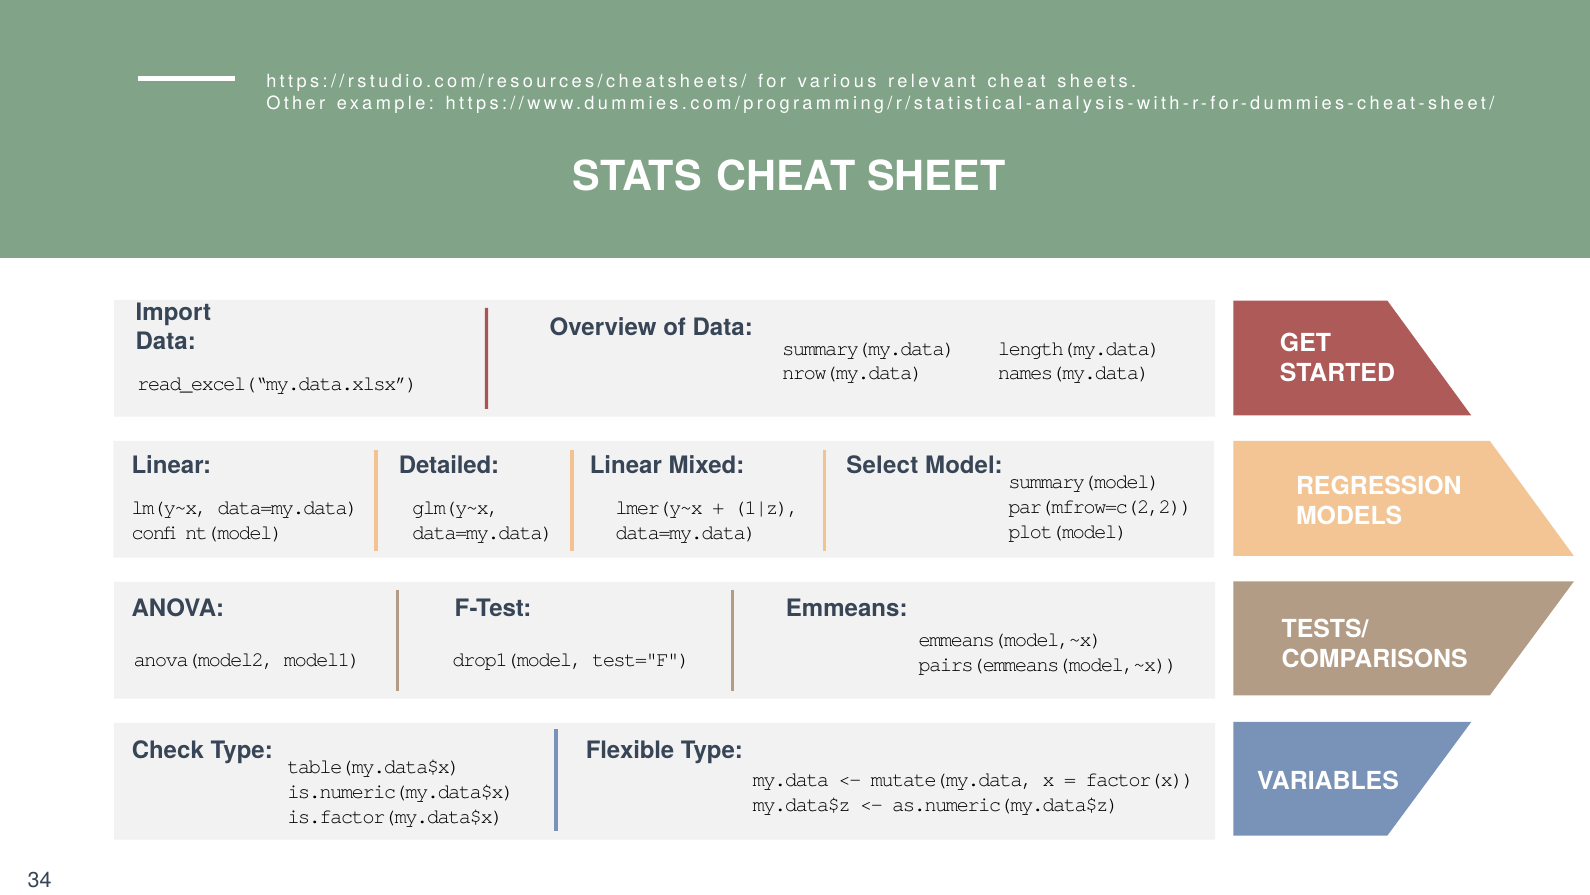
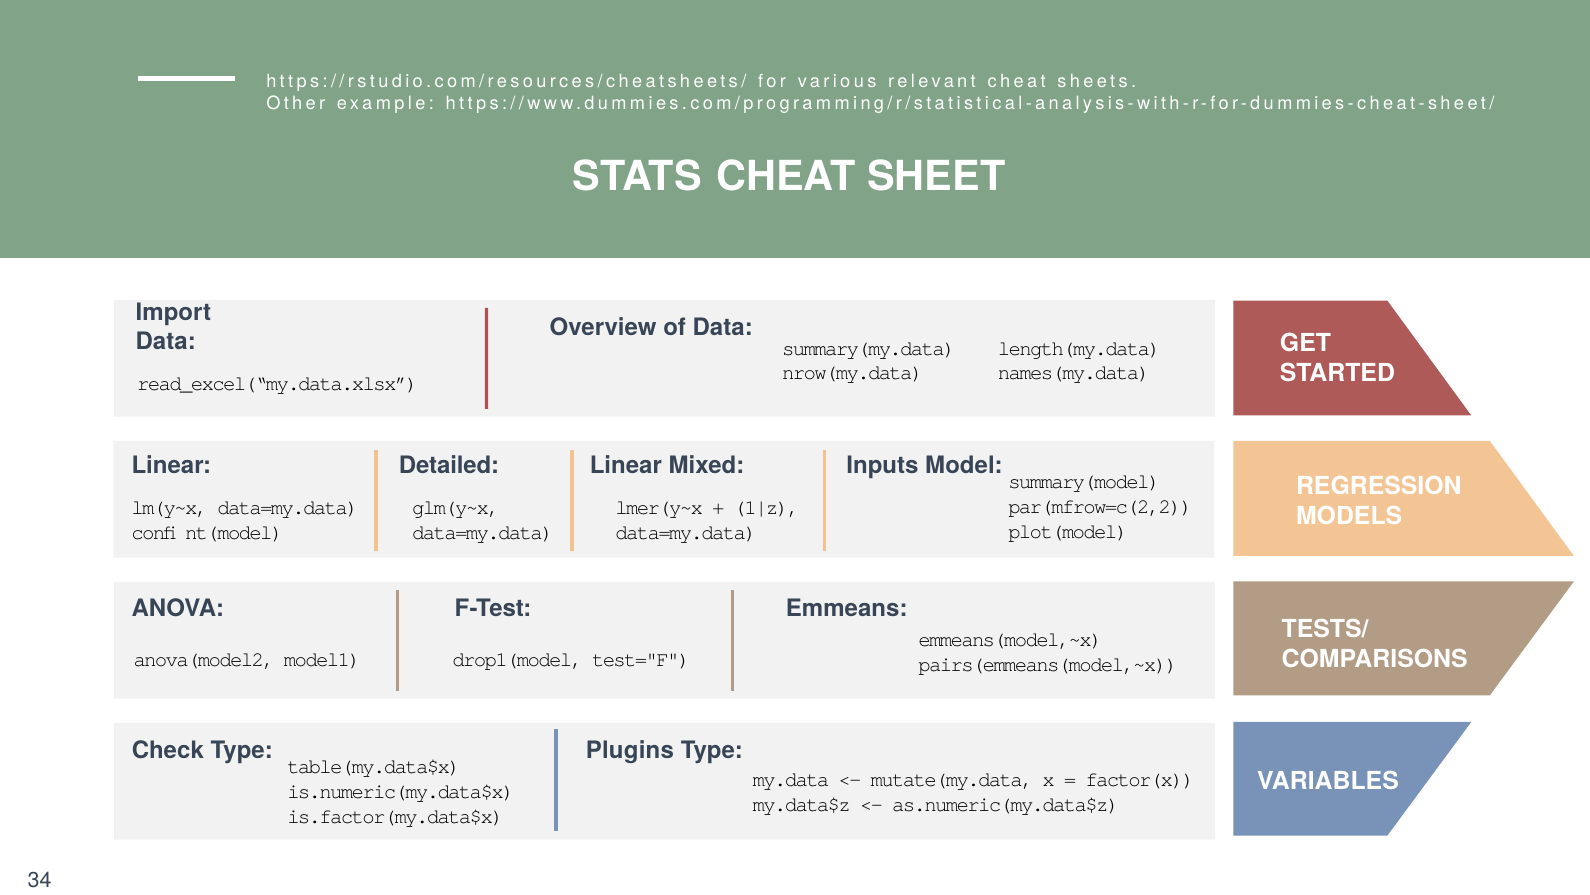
Select: Select -> Inputs (882, 466)
Flexible: Flexible -> Plugins (630, 750)
